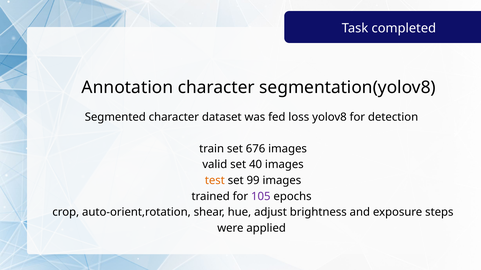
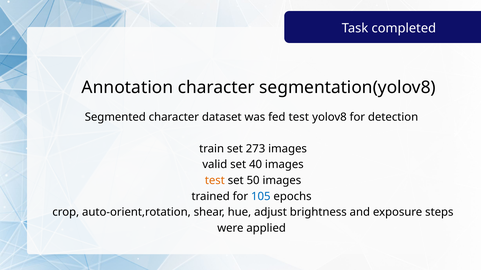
fed loss: loss -> test (299, 117)
676: 676 -> 273 (256, 149)
99: 99 -> 50 (253, 181)
105 colour: purple -> blue (261, 197)
